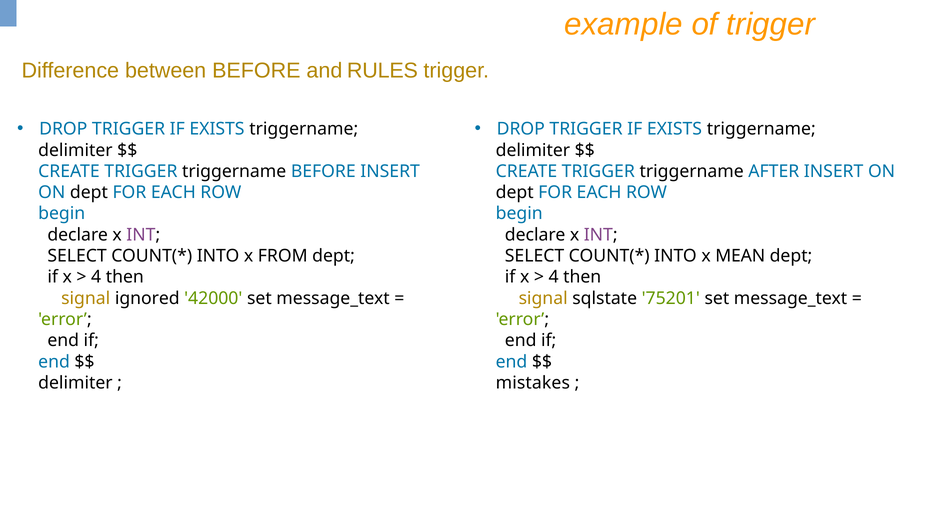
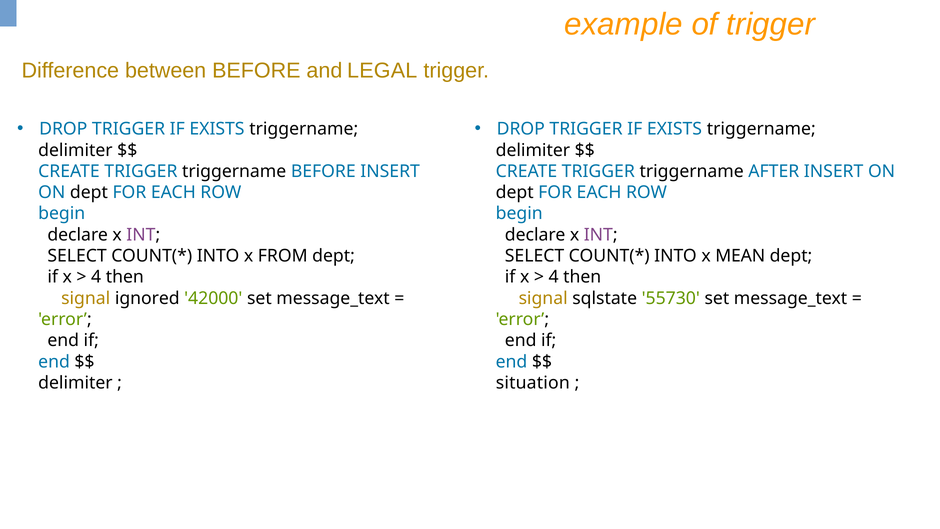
RULES: RULES -> LEGAL (382, 71)
75201: 75201 -> 55730 (671, 298)
mistakes: mistakes -> situation (533, 383)
